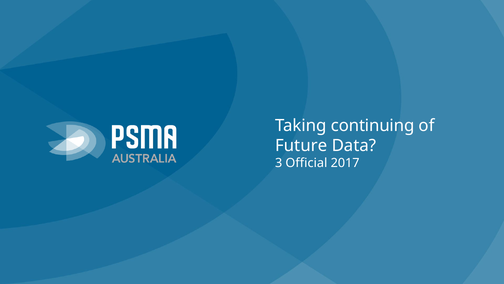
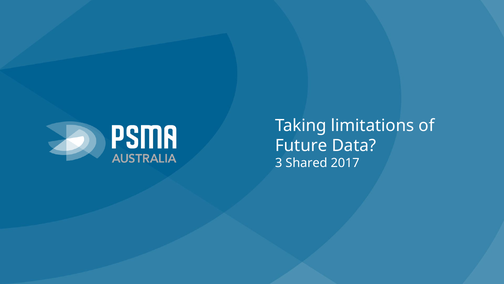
continuing: continuing -> limitations (373, 125)
Official: Official -> Shared (306, 163)
